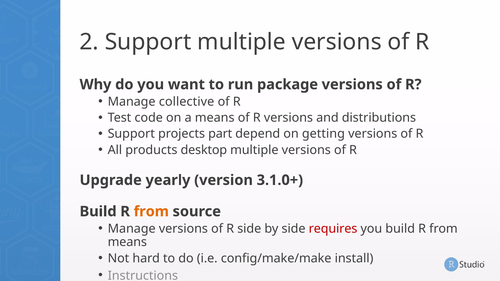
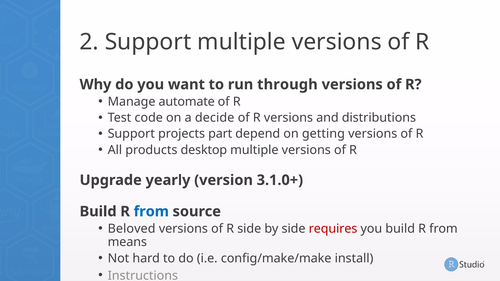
package: package -> through (287, 85)
collective: collective -> automate (187, 102)
a means: means -> decide (215, 118)
from colour: orange -> blue (151, 212)
Manage: Manage -> Beloved (132, 229)
